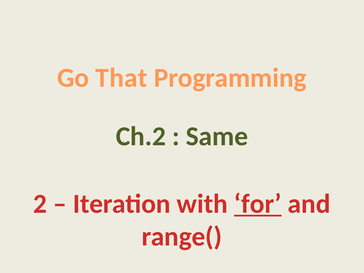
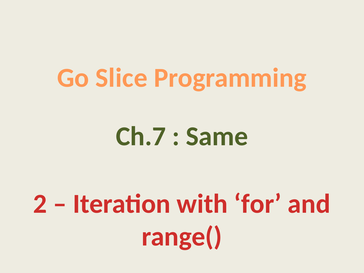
That: That -> Slice (121, 78)
Ch.2: Ch.2 -> Ch.7 (141, 136)
for underline: present -> none (258, 204)
